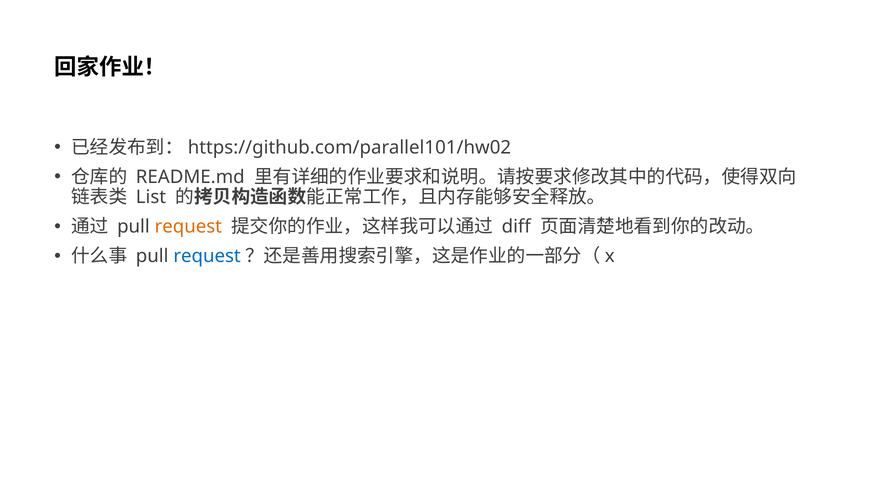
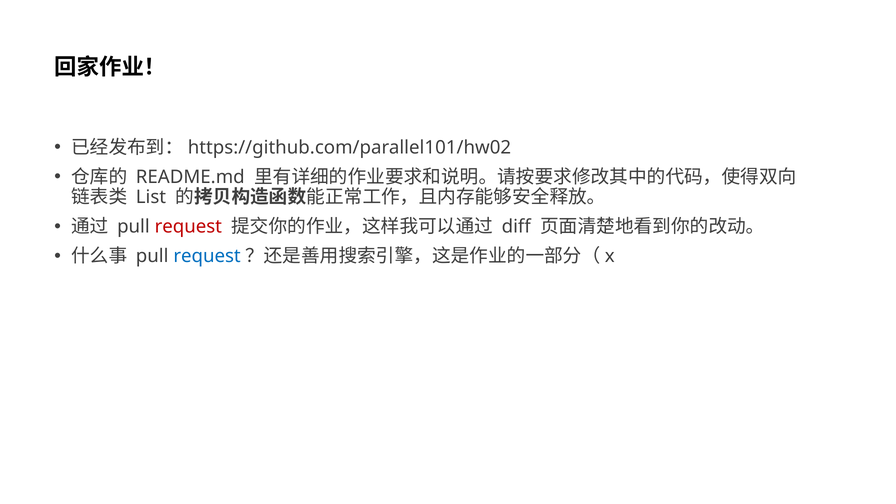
request colour: orange -> red (188, 227)
